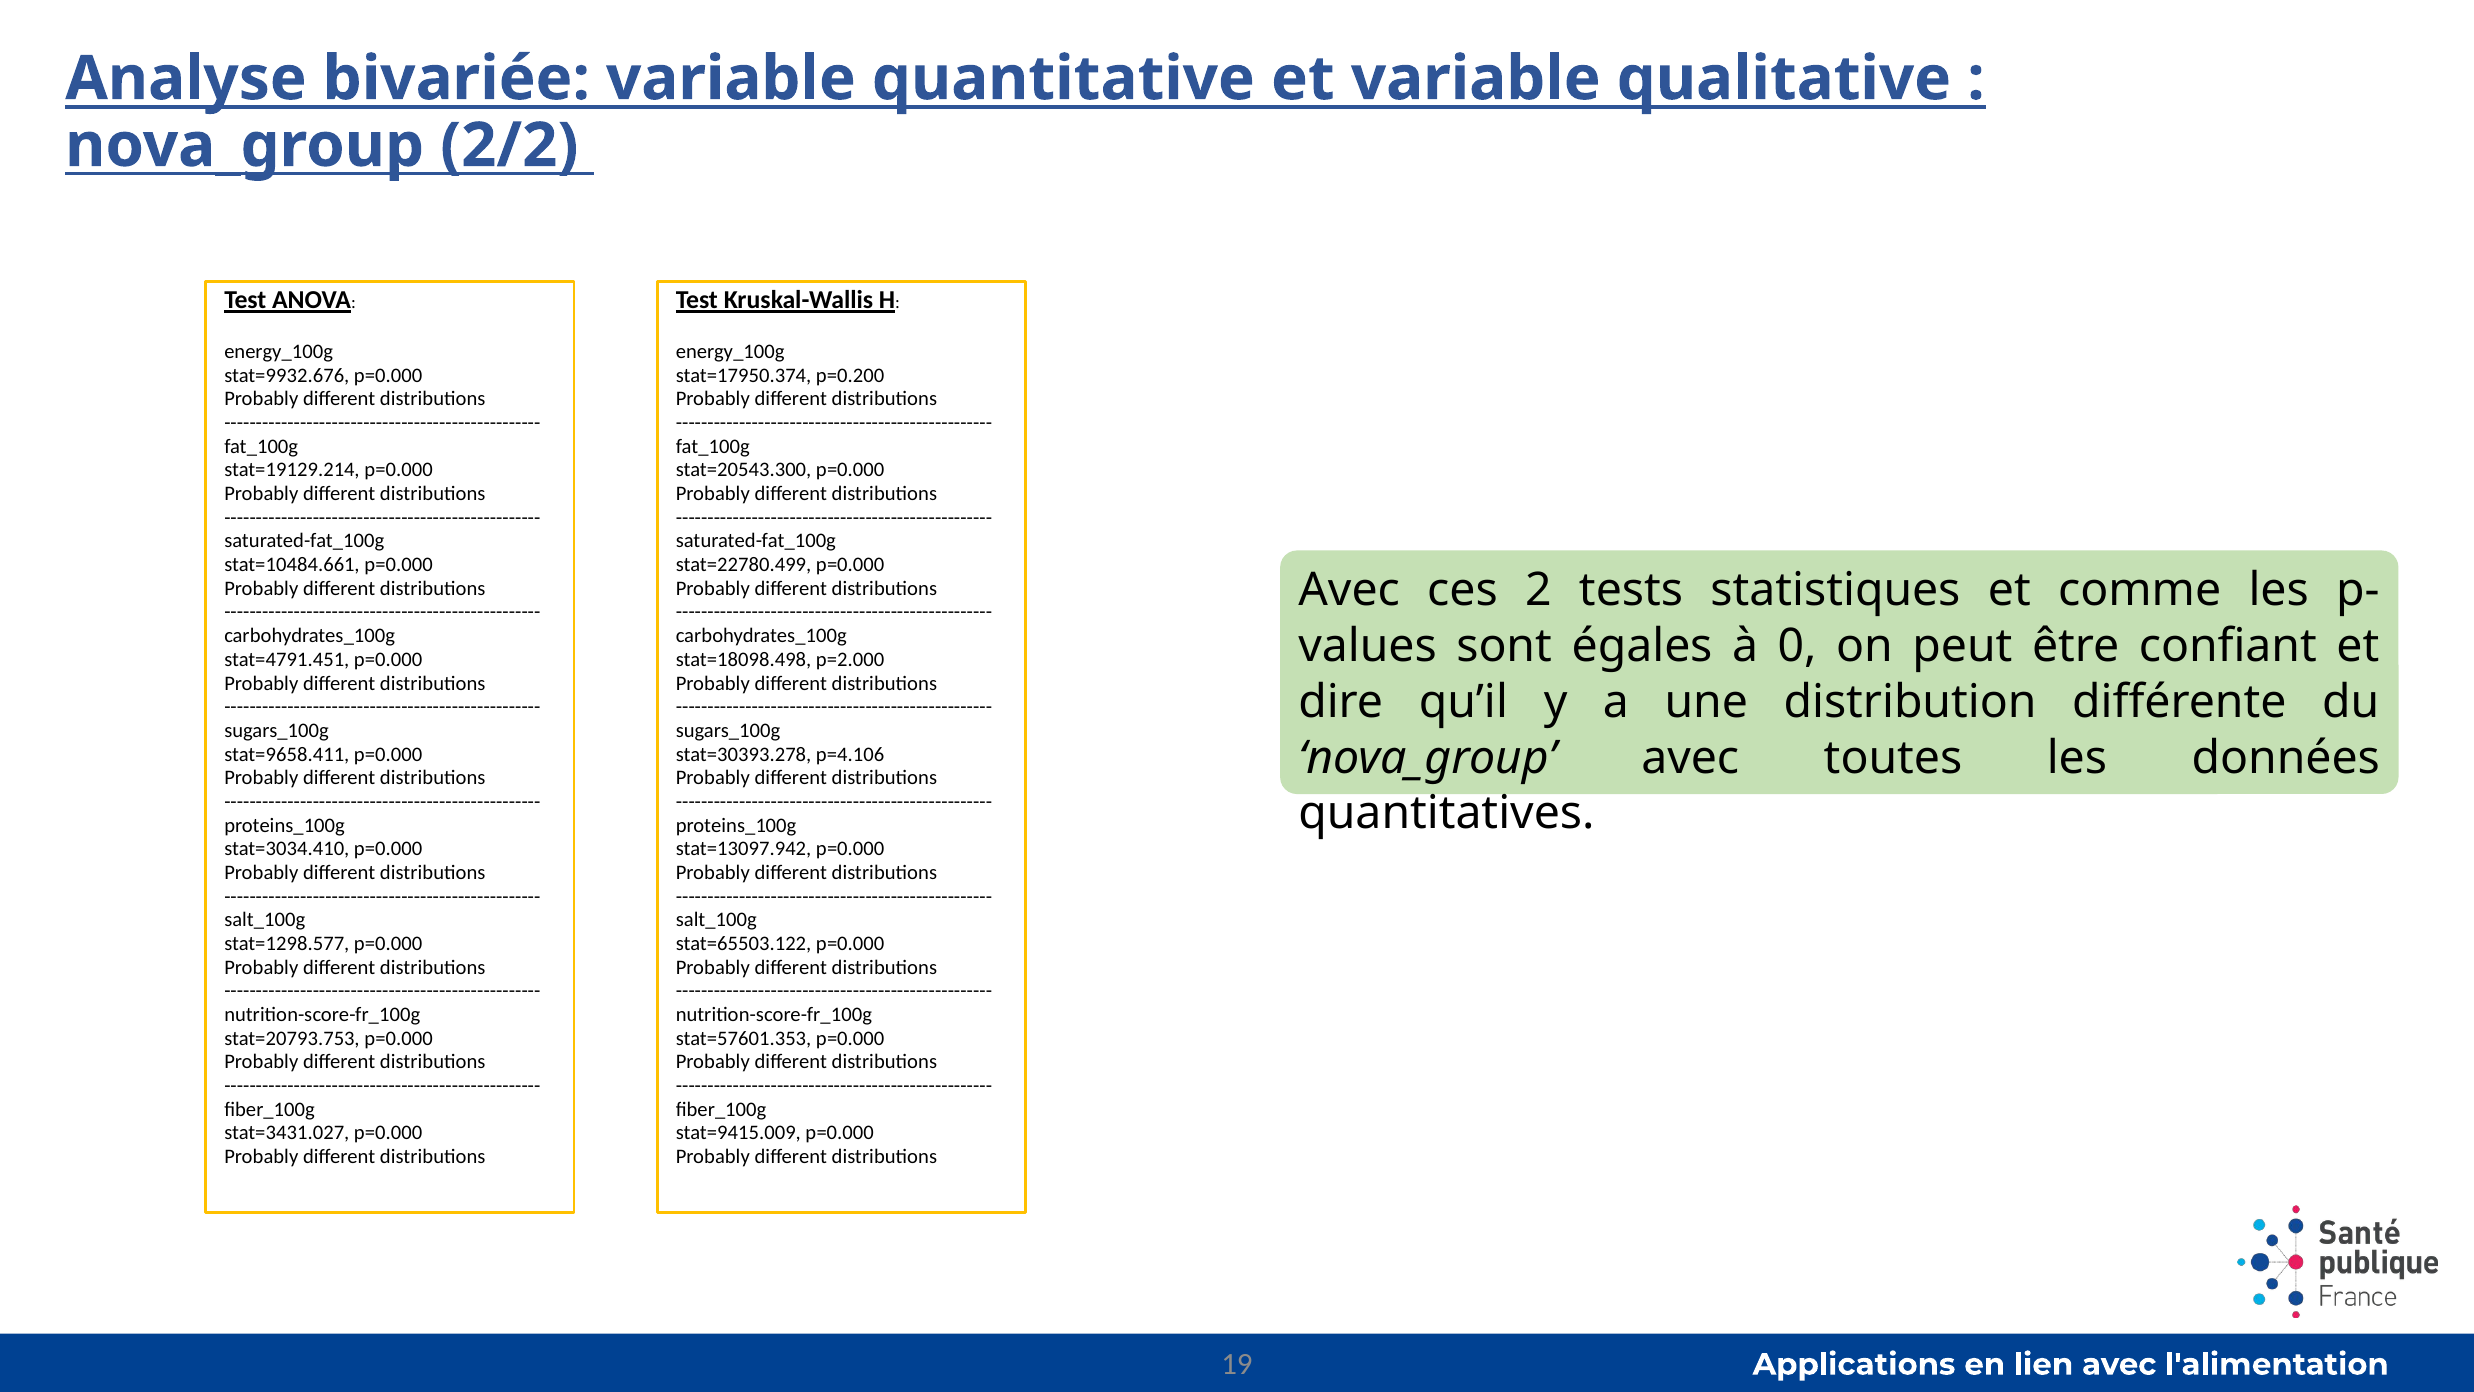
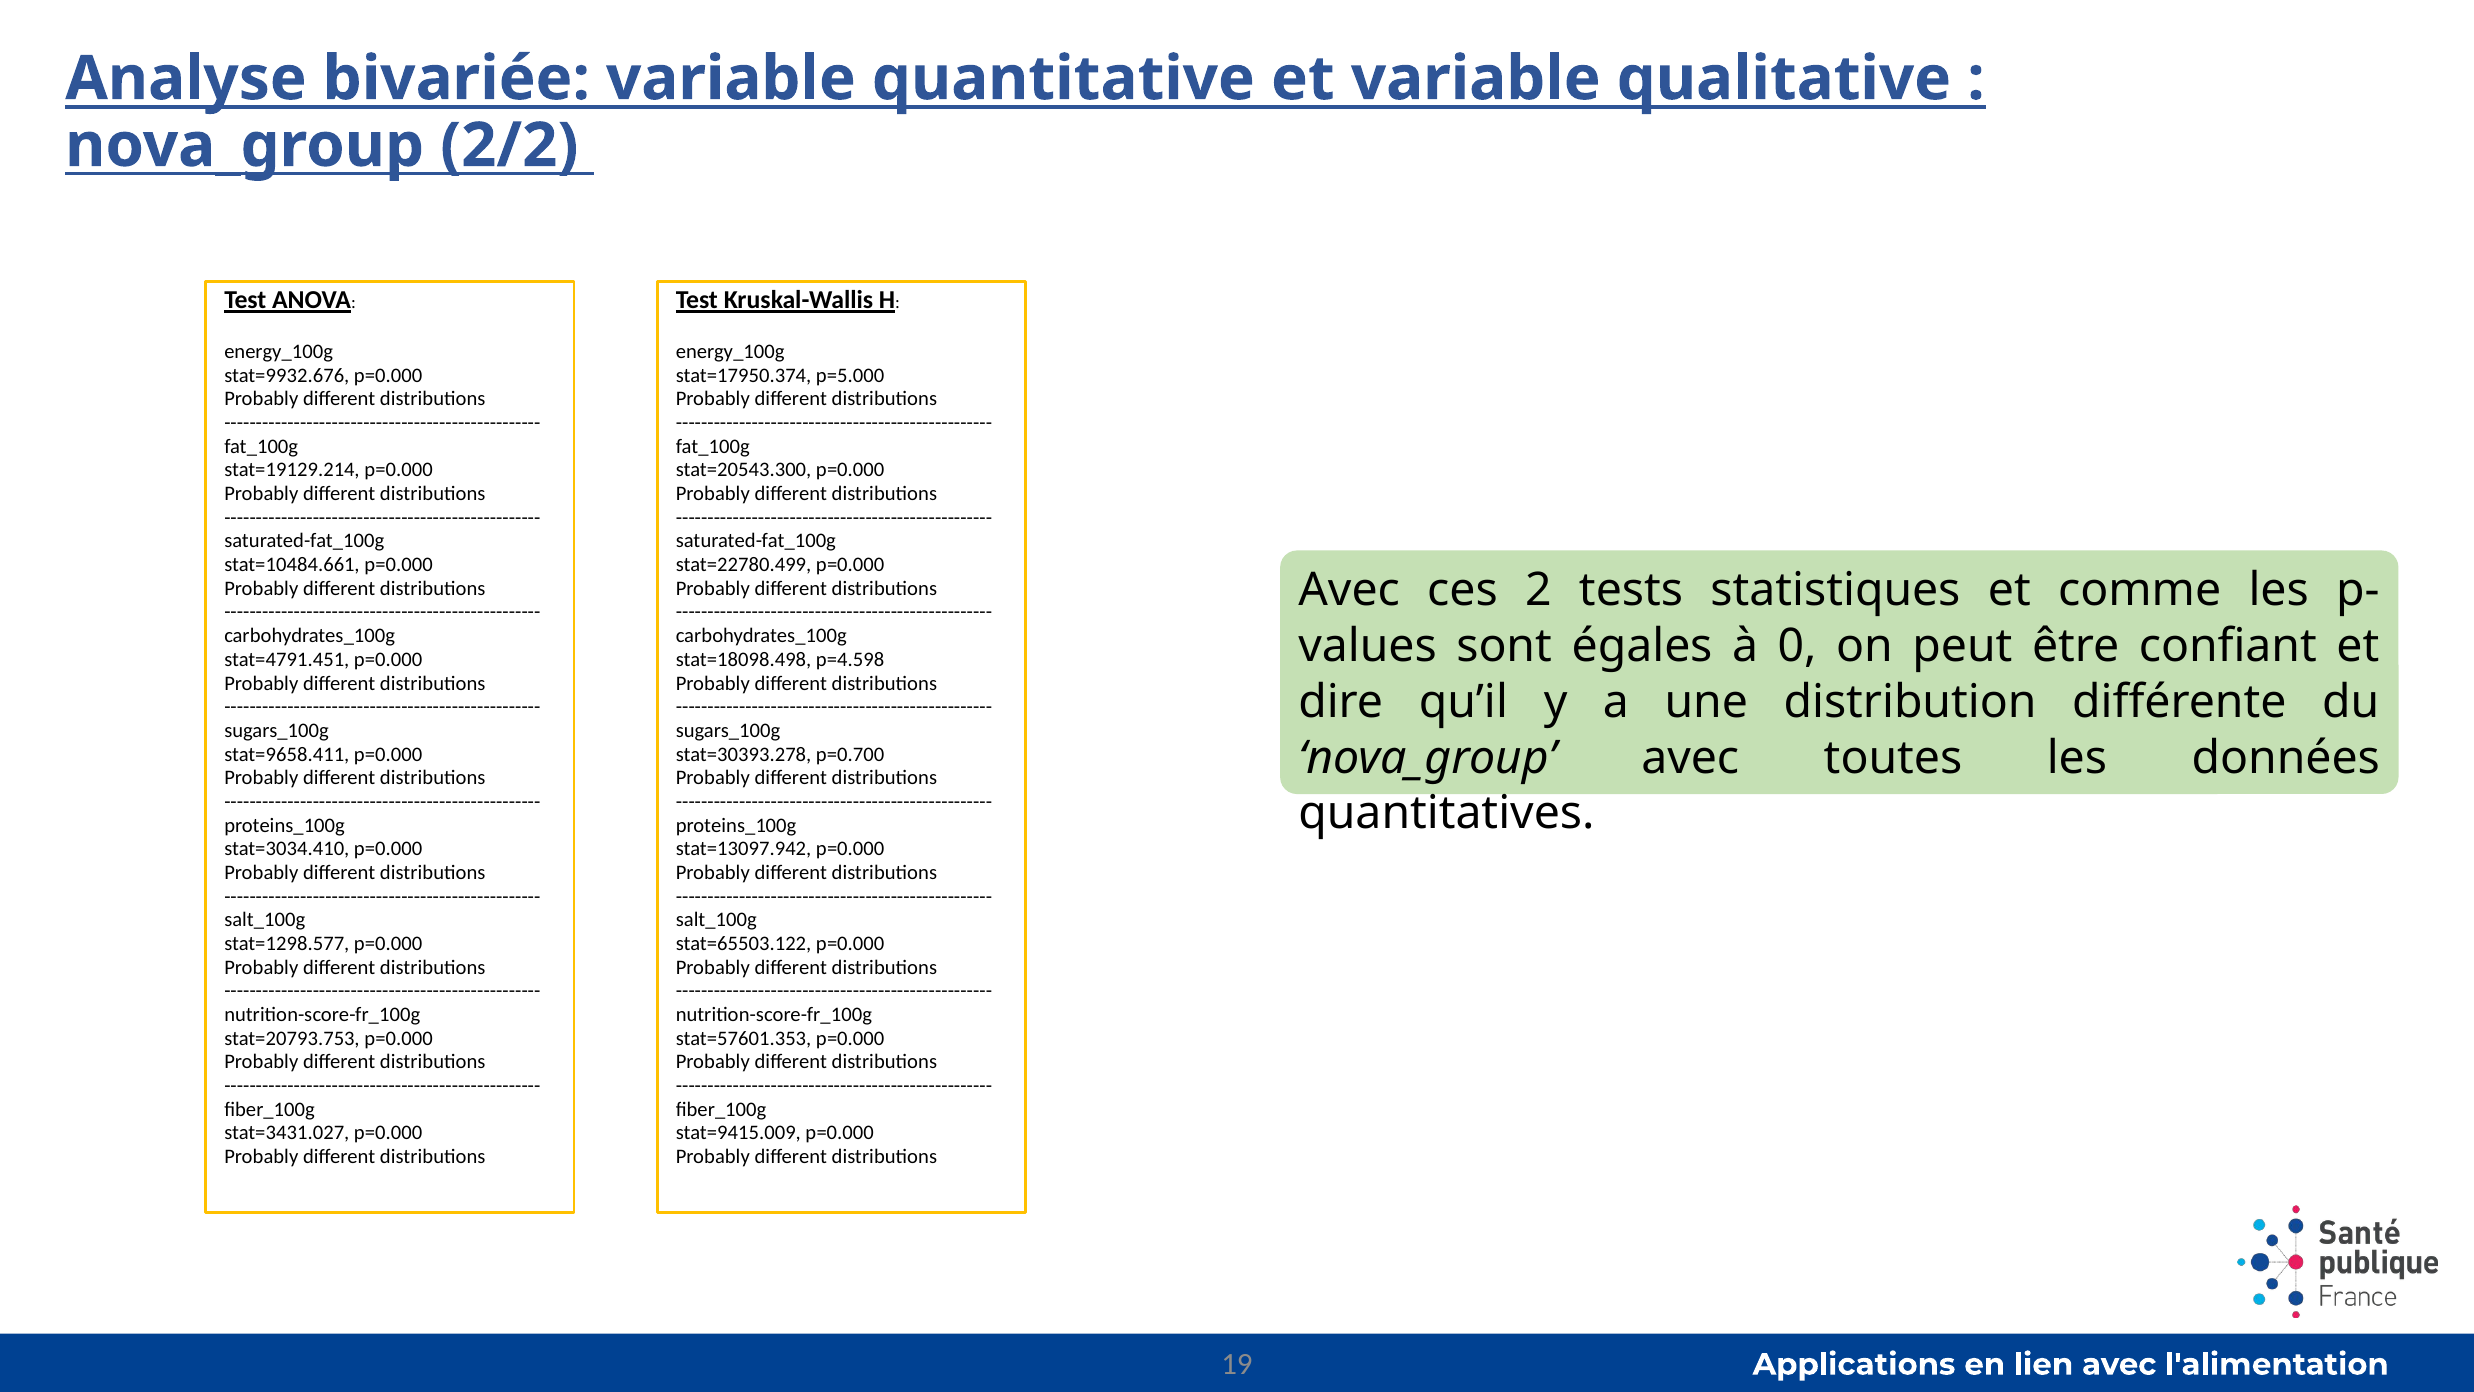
p=0.200: p=0.200 -> p=5.000 (850, 375)
p=2.000: p=2.000 -> p=4.598 (850, 659)
p=4.106: p=4.106 -> p=0.700 (850, 754)
